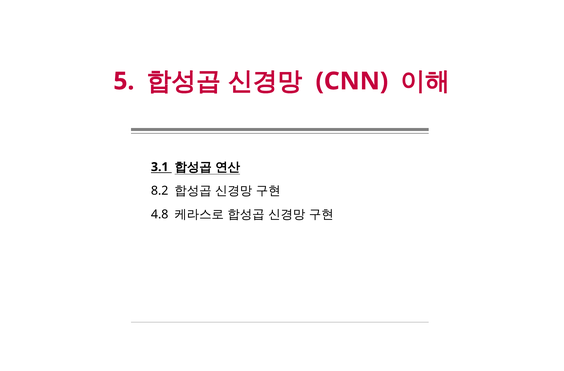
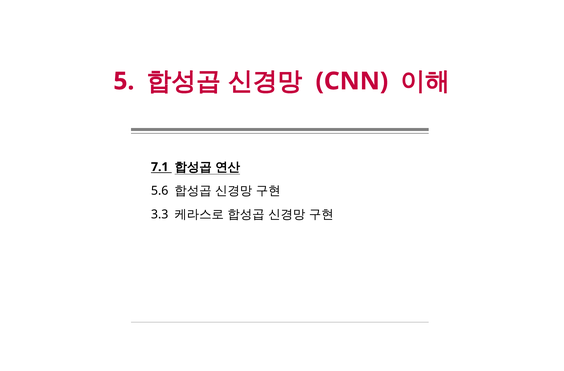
3.1: 3.1 -> 7.1 (160, 167)
8.2: 8.2 -> 5.6 (160, 190)
4.8: 4.8 -> 3.3 (160, 214)
